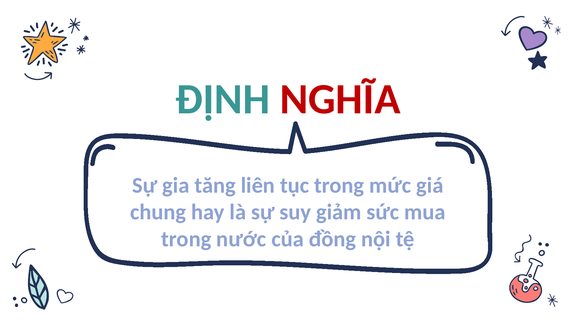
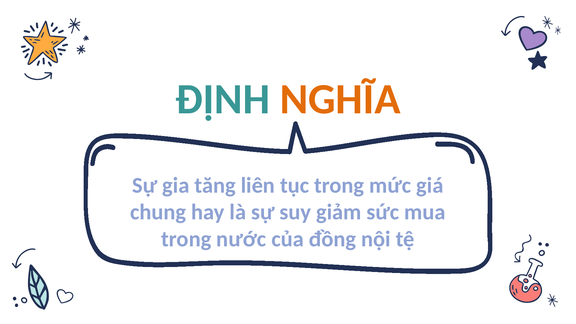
NGHĨA colour: red -> orange (340, 99)
